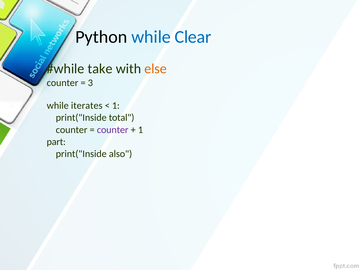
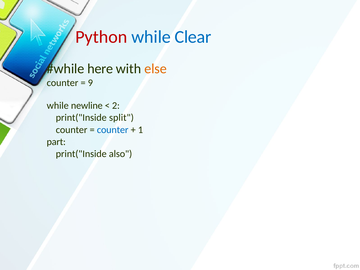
Python colour: black -> red (101, 37)
take: take -> here (100, 69)
3: 3 -> 9 (90, 83)
iterates: iterates -> newline (87, 106)
1: 1 -> 2 (116, 106)
total: total -> split (121, 118)
counter colour: purple -> blue (113, 130)
